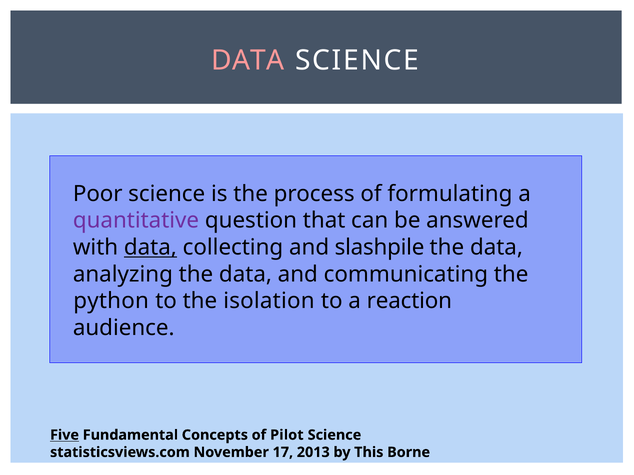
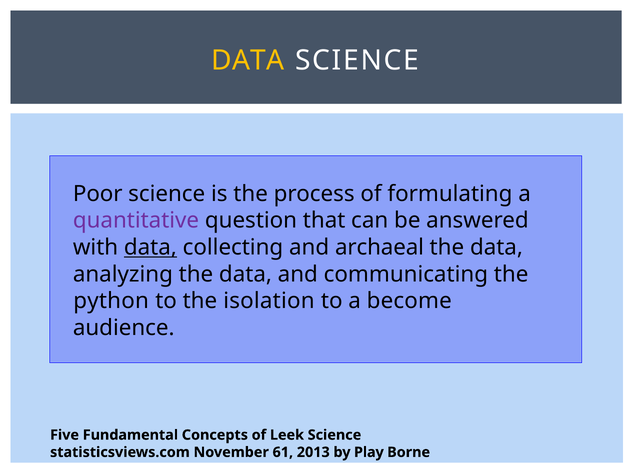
DATA colour: pink -> yellow (248, 61)
slashpile: slashpile -> archaeal (379, 248)
reaction: reaction -> become (409, 301)
Five underline: present -> none (65, 435)
Pilot: Pilot -> Leek (287, 435)
17: 17 -> 61 (283, 453)
This: This -> Play (369, 453)
